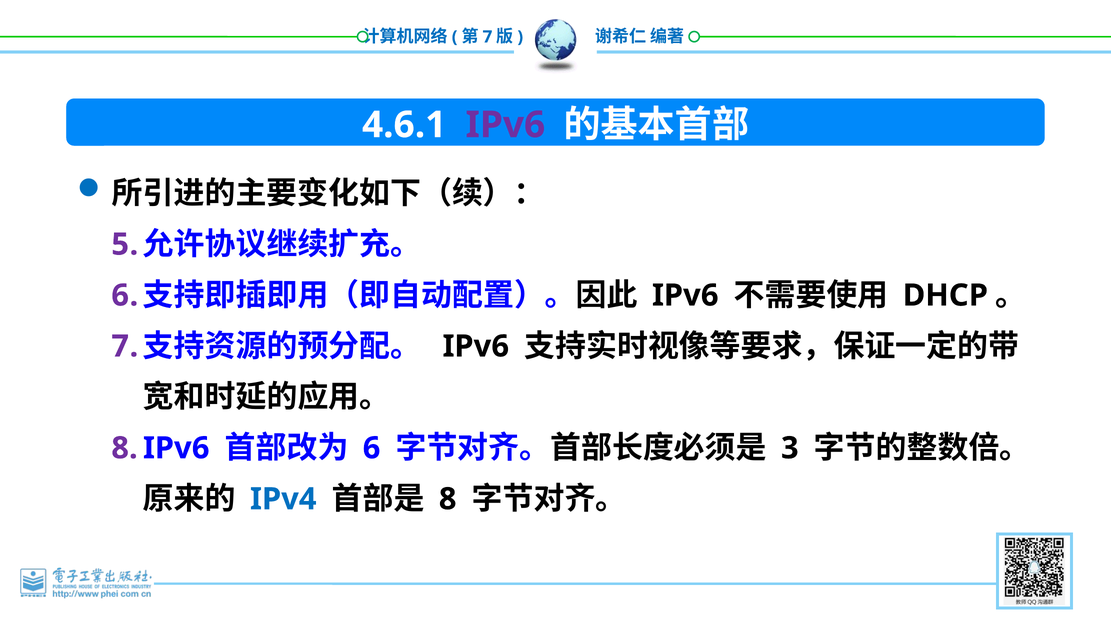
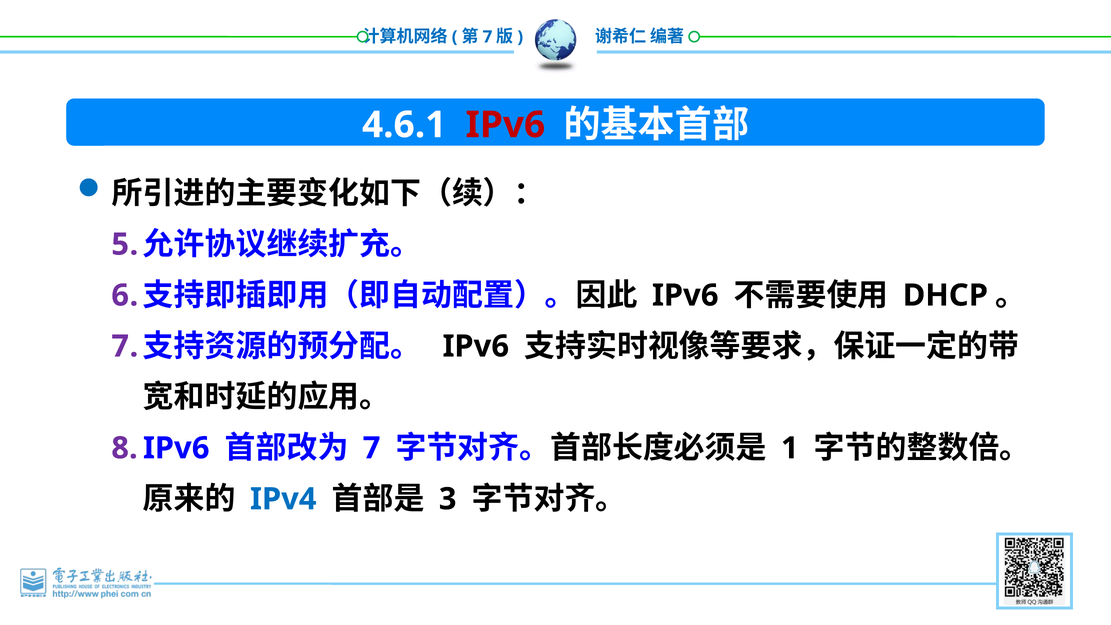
IPv6 colour: purple -> red (505, 125)
6: 6 -> 7 (372, 448)
3: 3 -> 1 (790, 448)
8: 8 -> 3 (448, 499)
